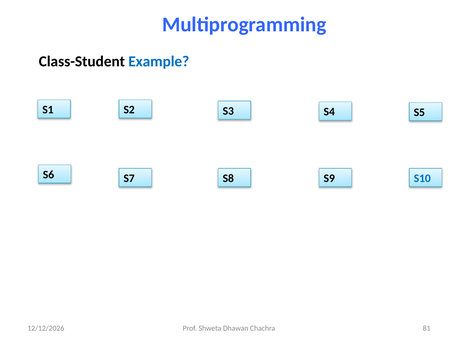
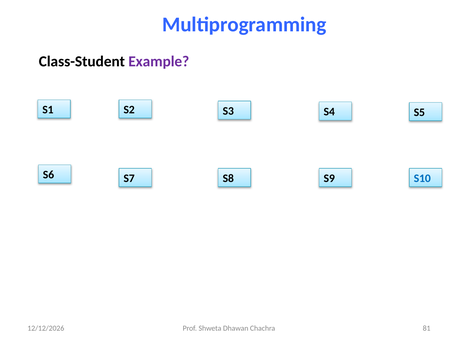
Example colour: blue -> purple (159, 61)
